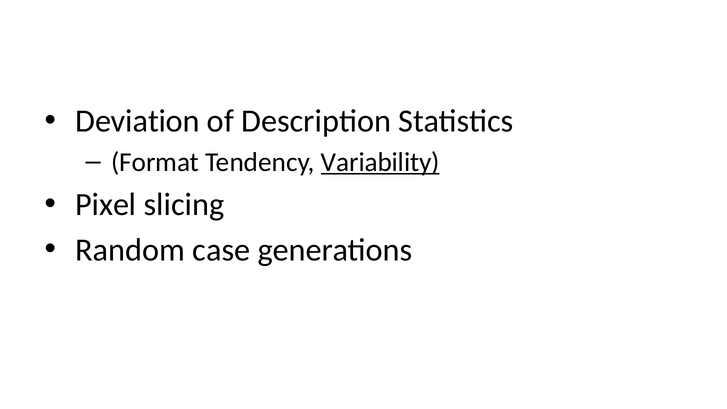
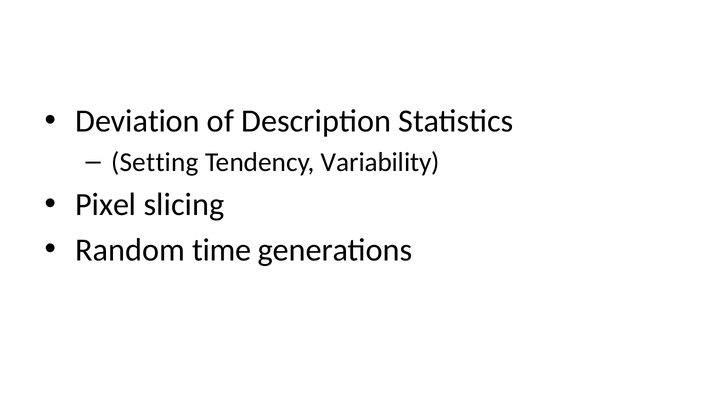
Format: Format -> Setting (155, 162)
Variability underline: present -> none (380, 162)
case: case -> time (222, 250)
